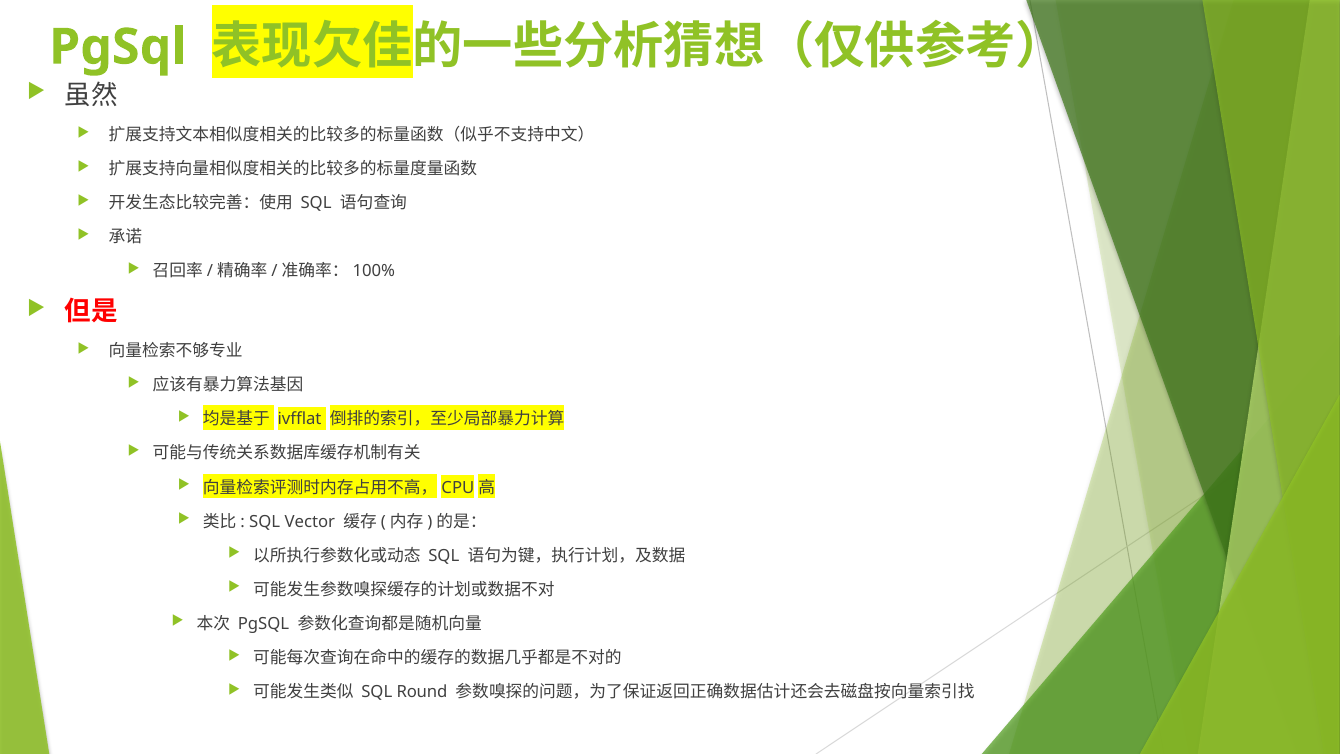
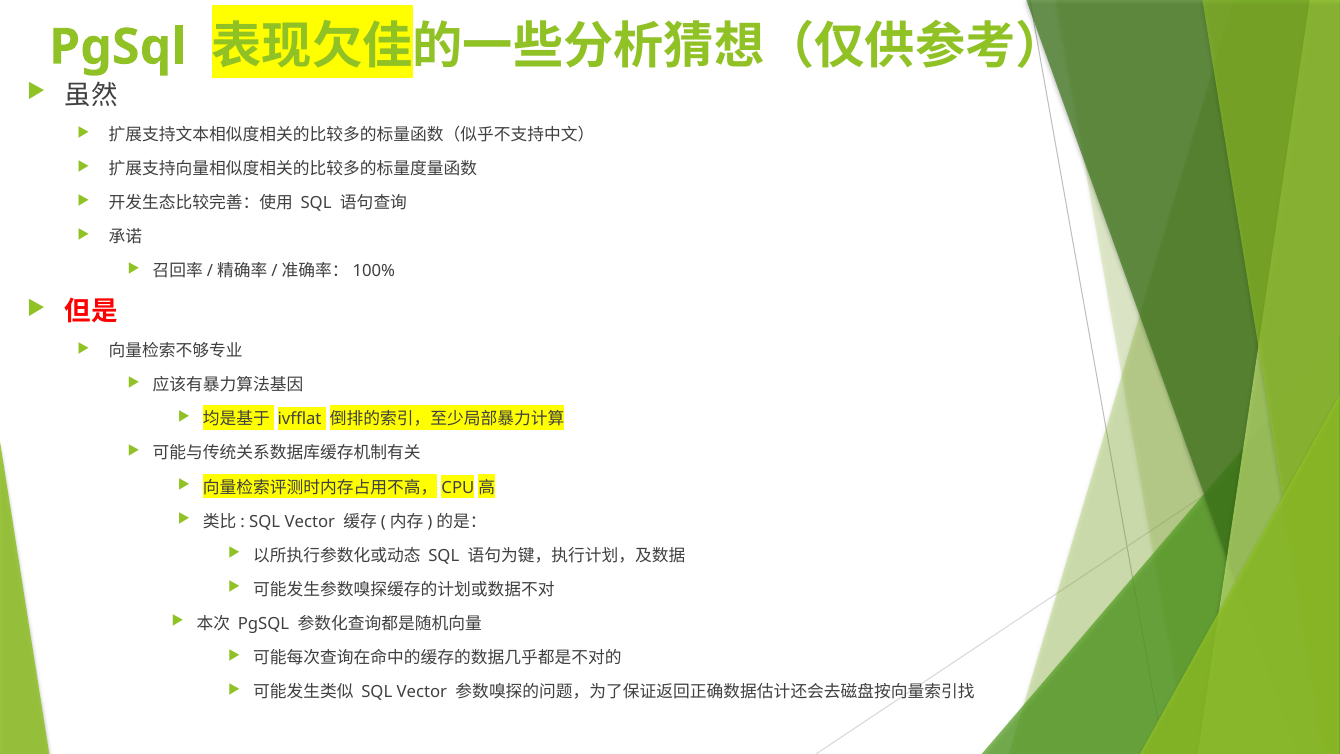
Round: Round -> Vector (422, 692)
